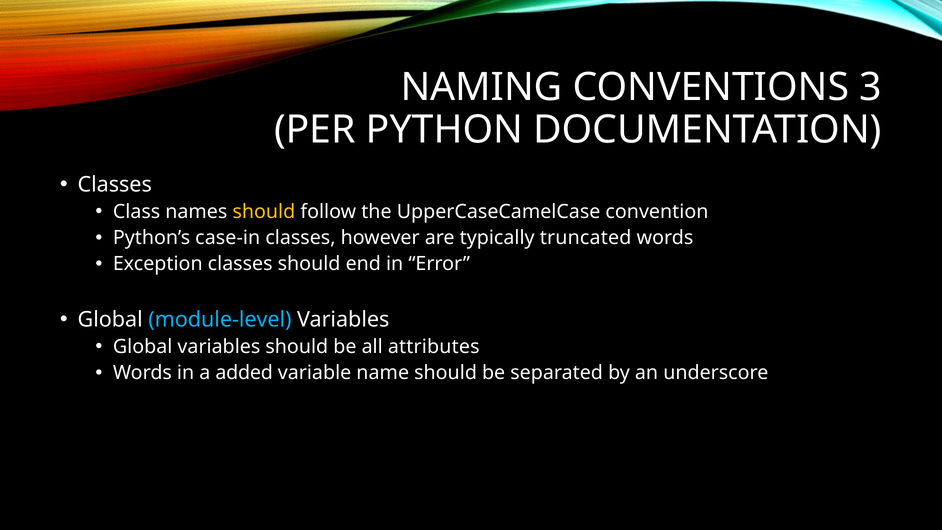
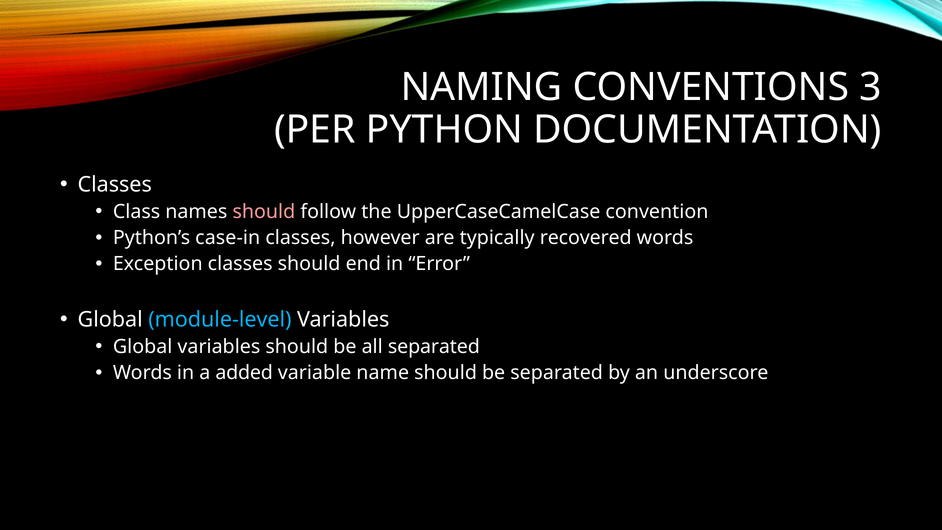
should colour: yellow -> pink (264, 212)
truncated: truncated -> recovered (586, 238)
all attributes: attributes -> separated (434, 347)
